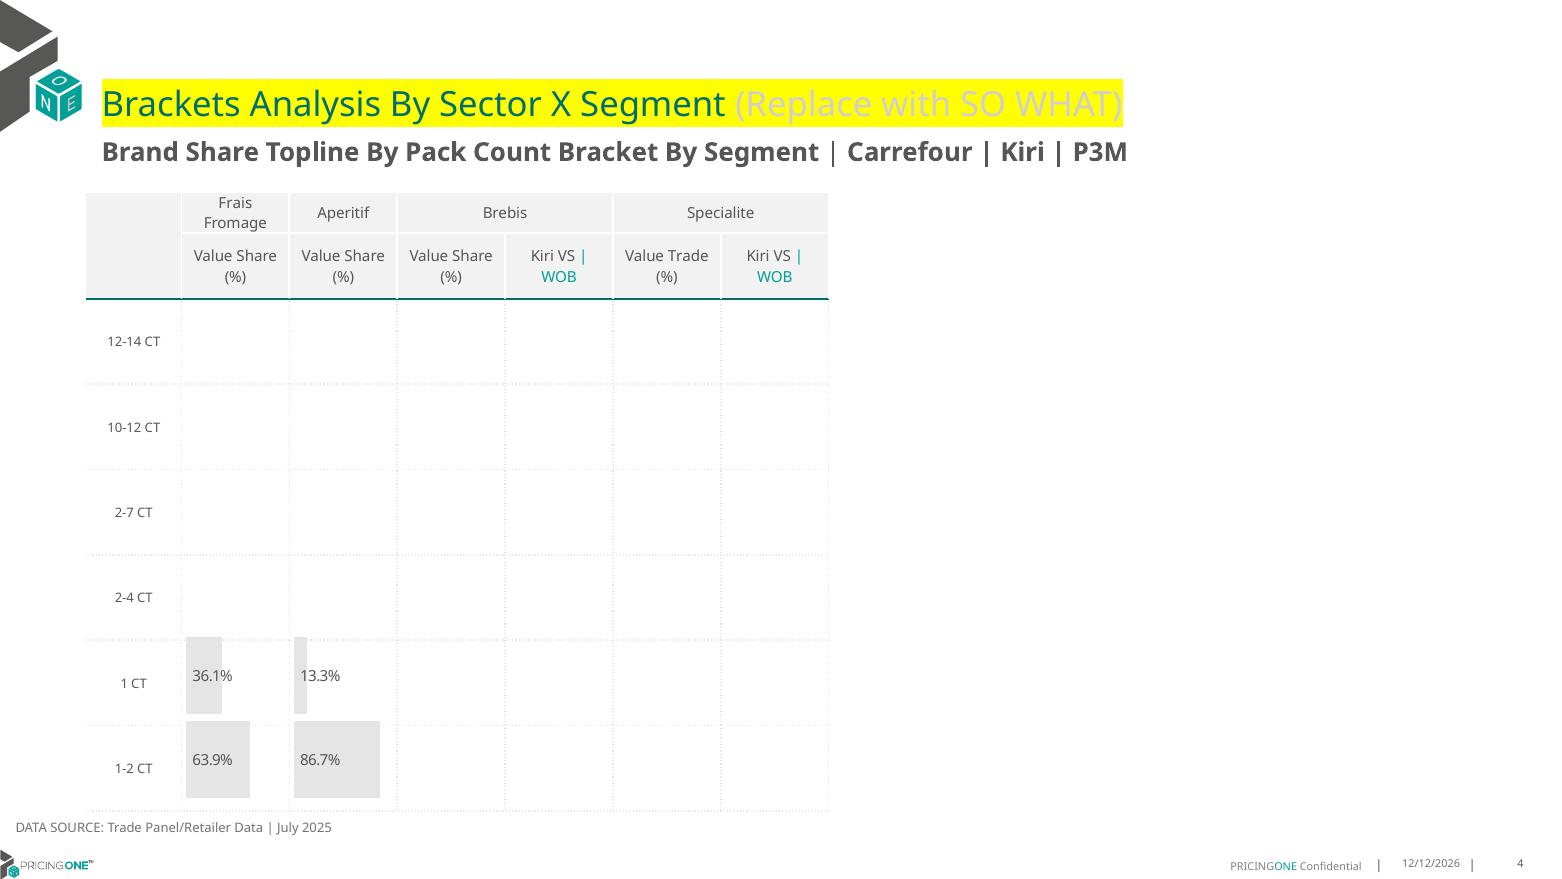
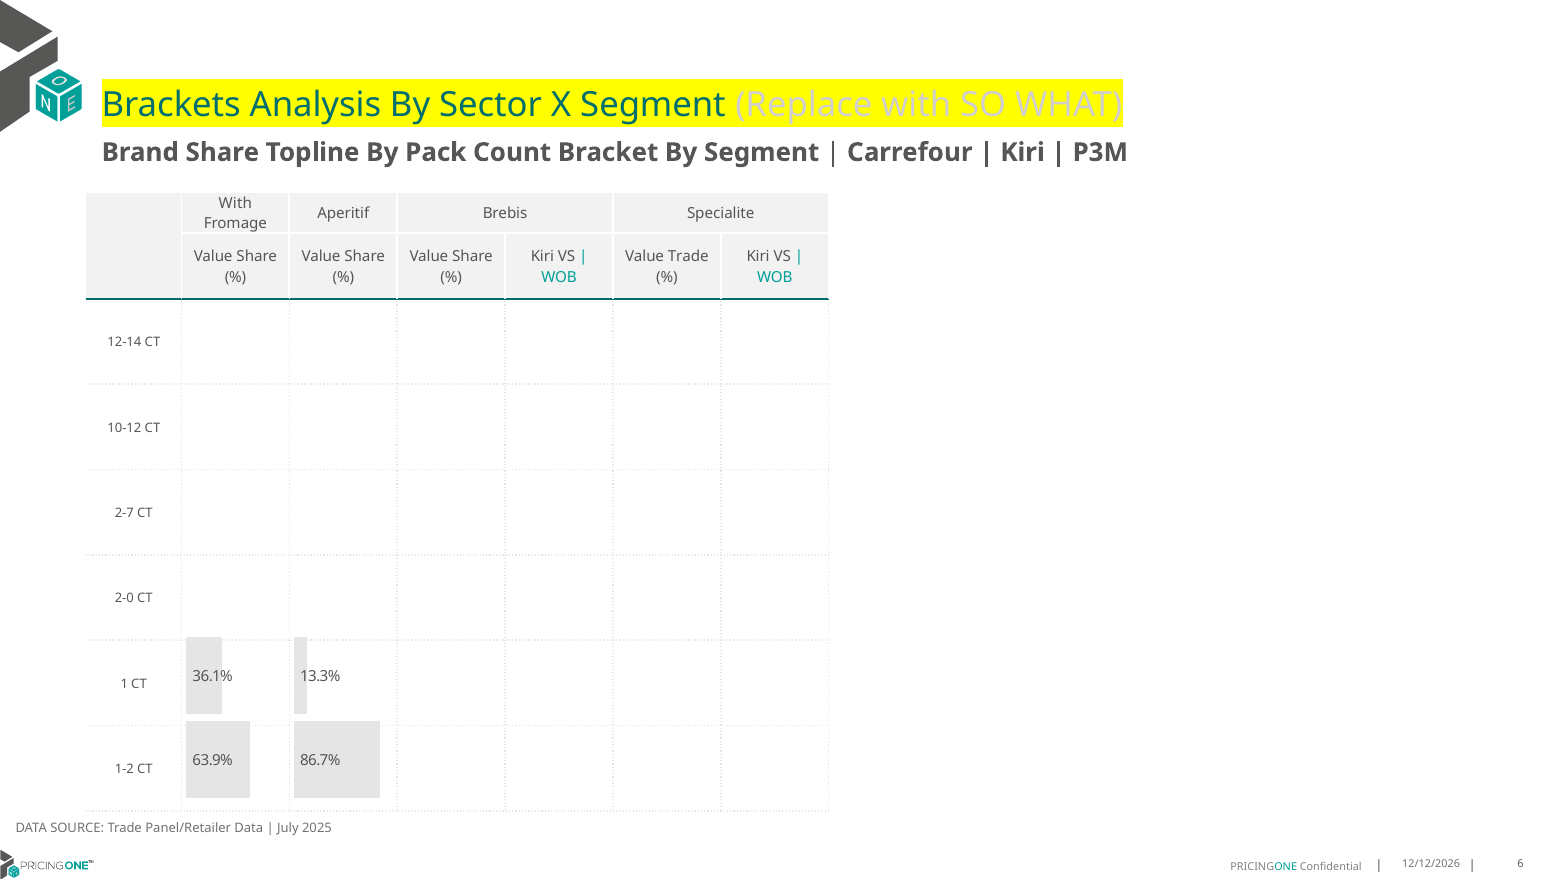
Frais: Frais -> With (235, 203)
2-4: 2-4 -> 2-0 (124, 598)
4: 4 -> 6 (1520, 864)
